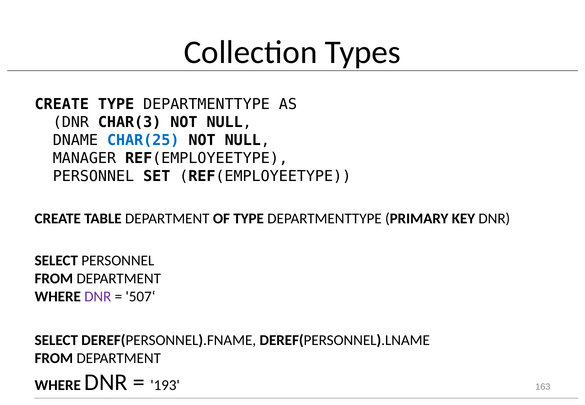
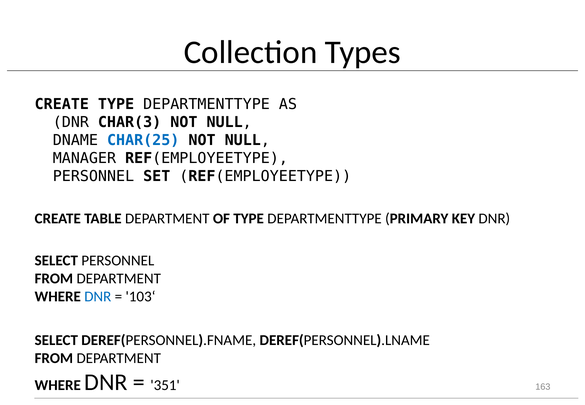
DNR colour: purple -> blue (98, 296)
507‘: 507‘ -> 103‘ (141, 296)
193: 193 -> 351 (165, 385)
